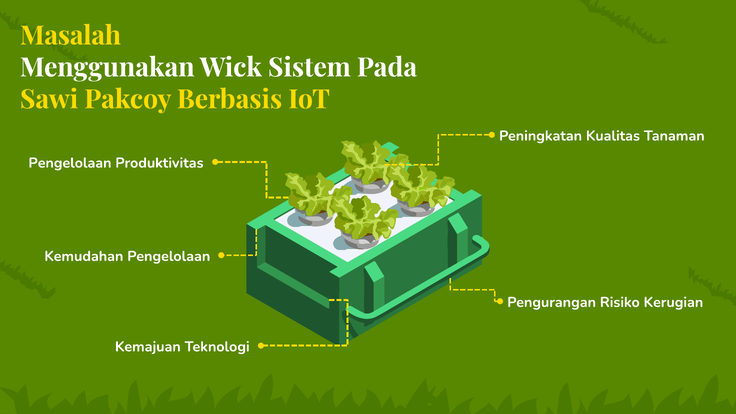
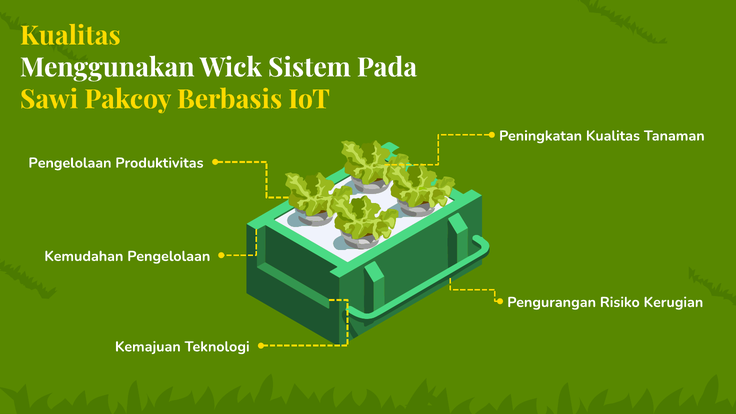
Masalah: Masalah -> Kualitas (70, 36)
